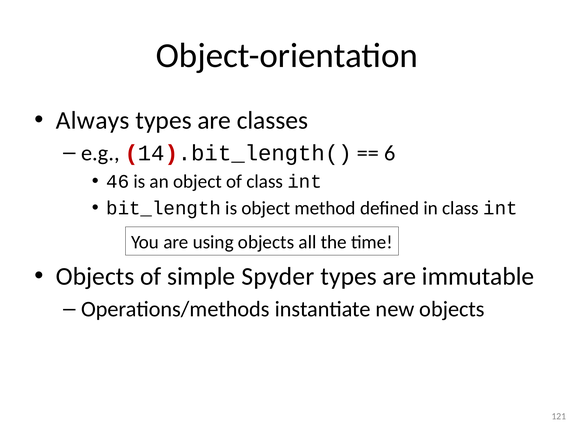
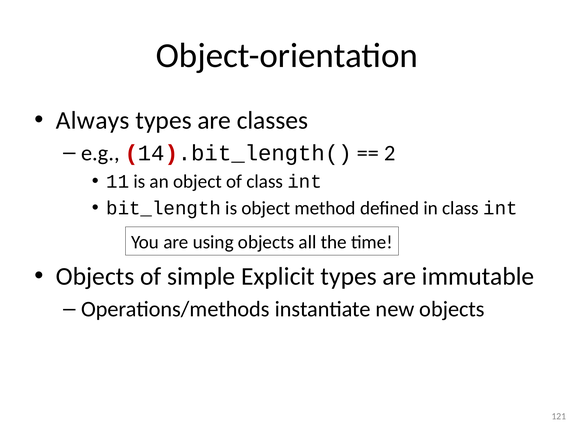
6: 6 -> 2 (390, 153)
46: 46 -> 11 (118, 182)
Spyder: Spyder -> Explicit (278, 277)
